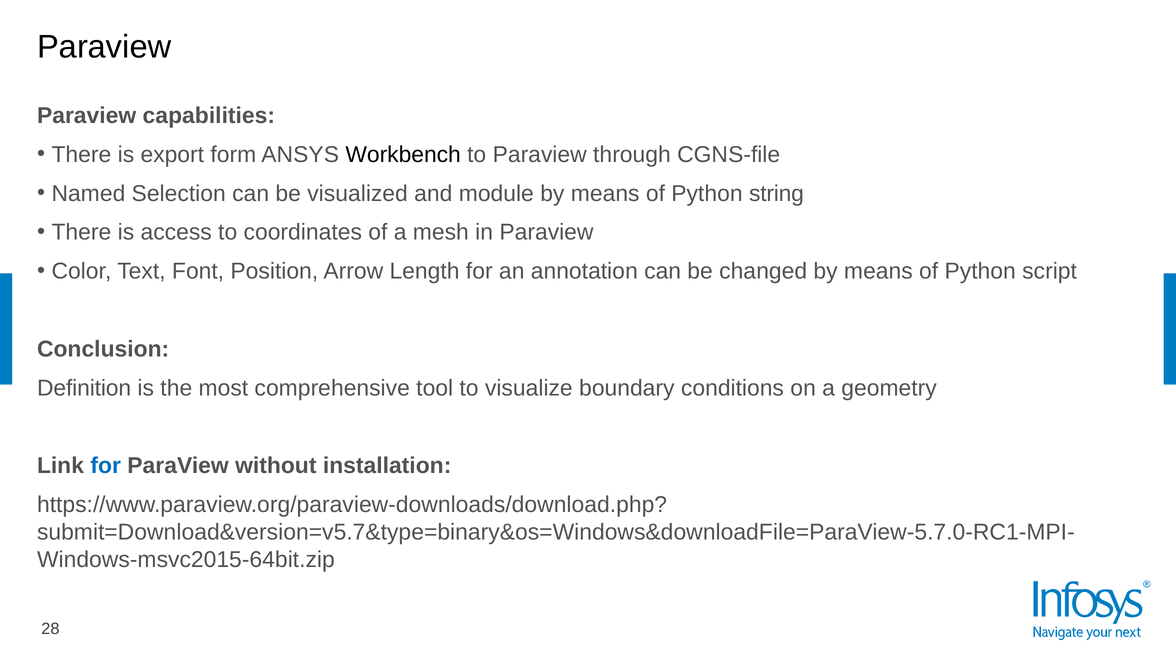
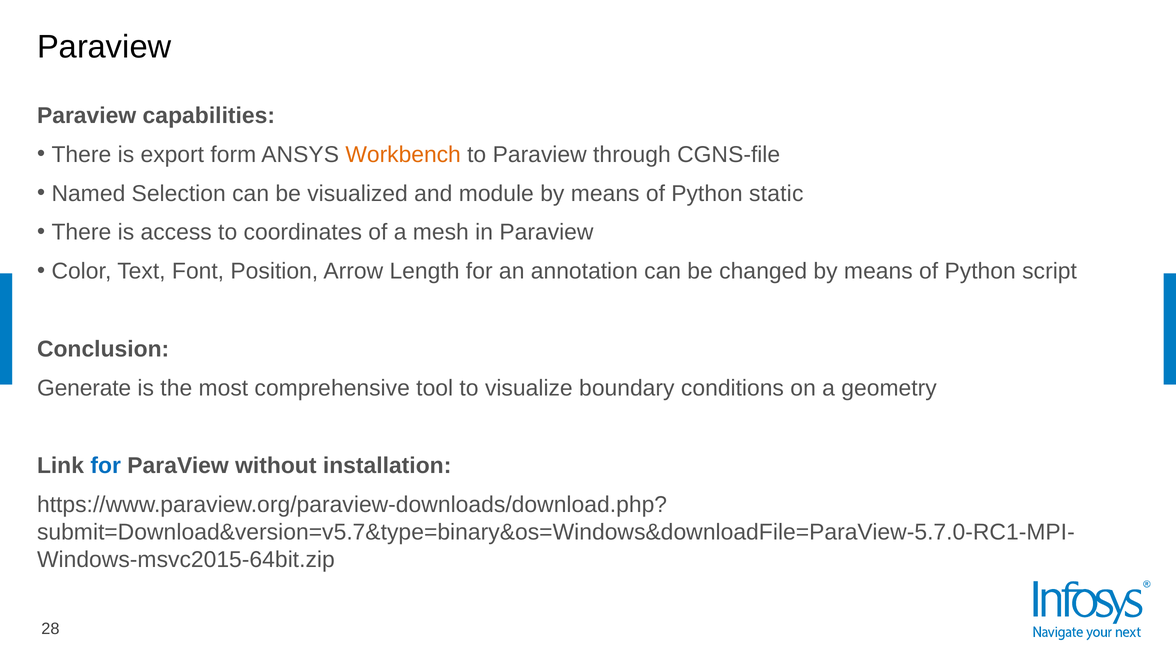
Workbench colour: black -> orange (403, 154)
string: string -> static (776, 193)
Definition: Definition -> Generate (84, 388)
